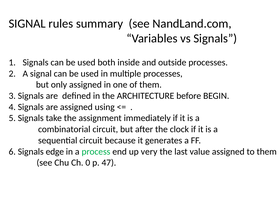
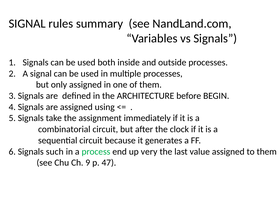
edge: edge -> such (55, 152)
0: 0 -> 9 (88, 163)
